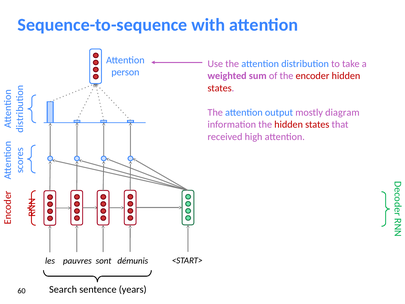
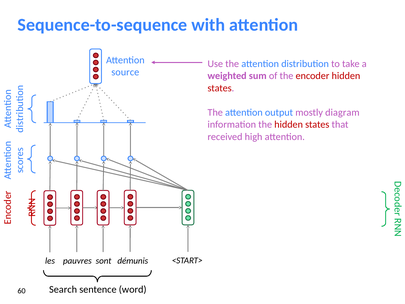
person: person -> source (125, 72)
years: years -> word (133, 289)
